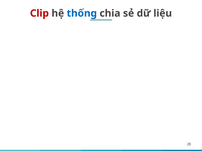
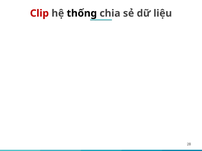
thống colour: blue -> black (82, 13)
